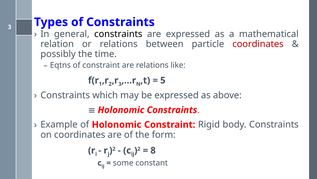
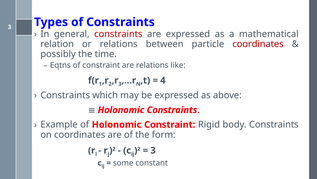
constraints colour: black -> red (118, 34)
5: 5 -> 4 (163, 80)
8: 8 -> 3 (153, 150)
